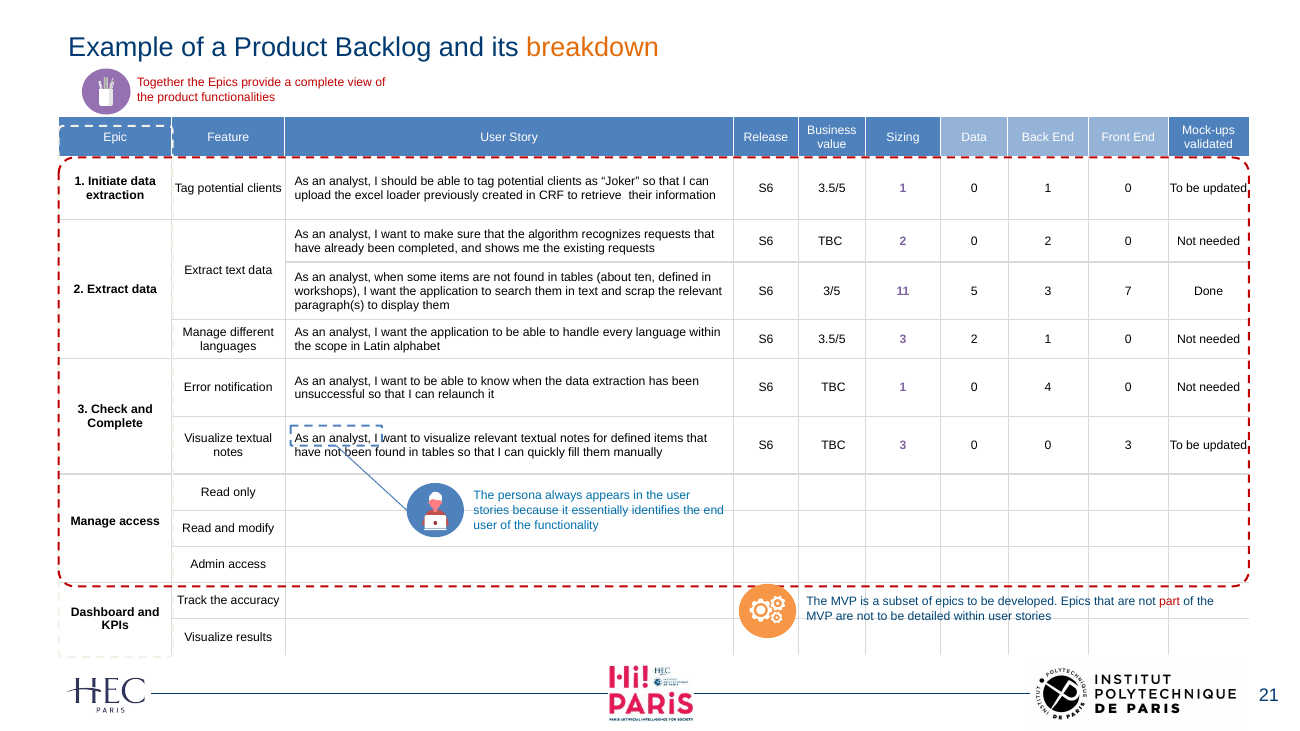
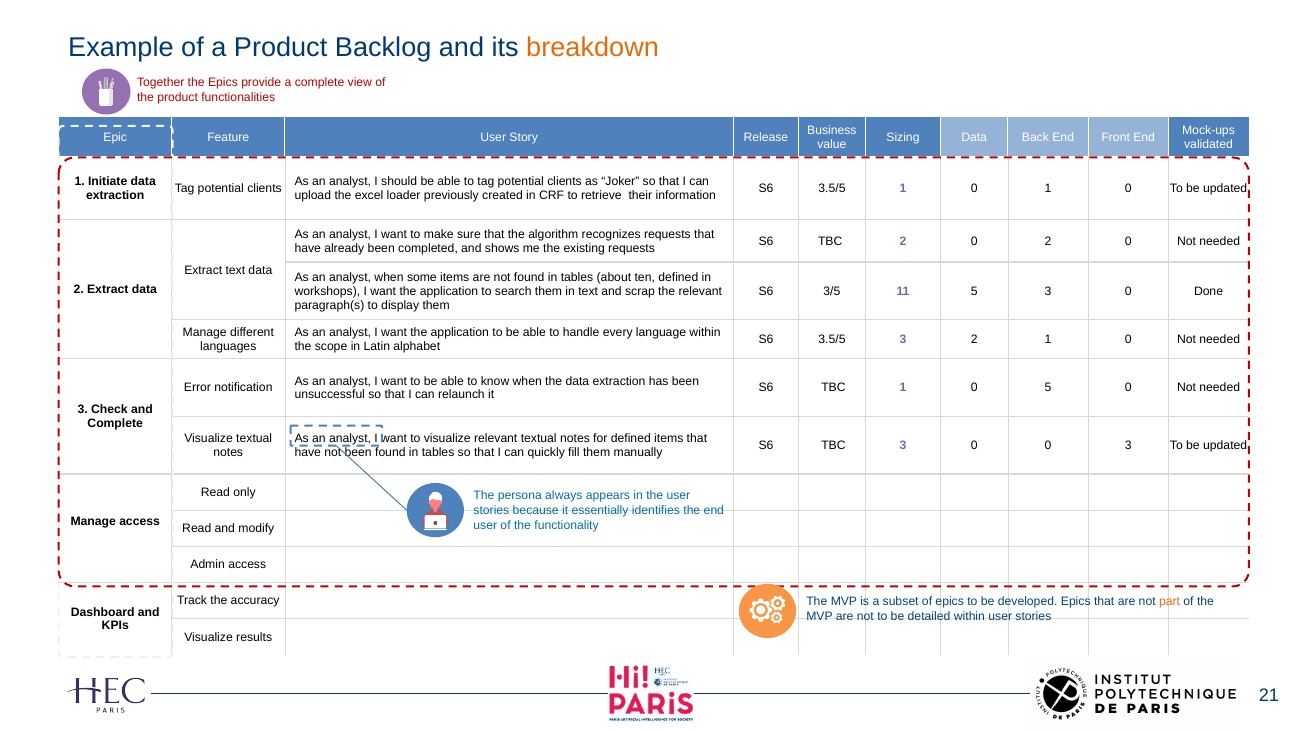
5 3 7: 7 -> 0 (1128, 291)
0 4: 4 -> 5 (1048, 388)
part colour: red -> orange (1170, 602)
